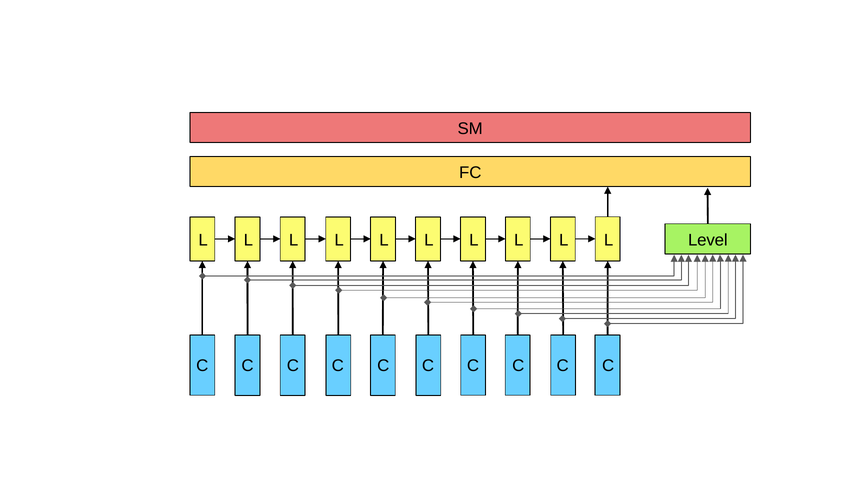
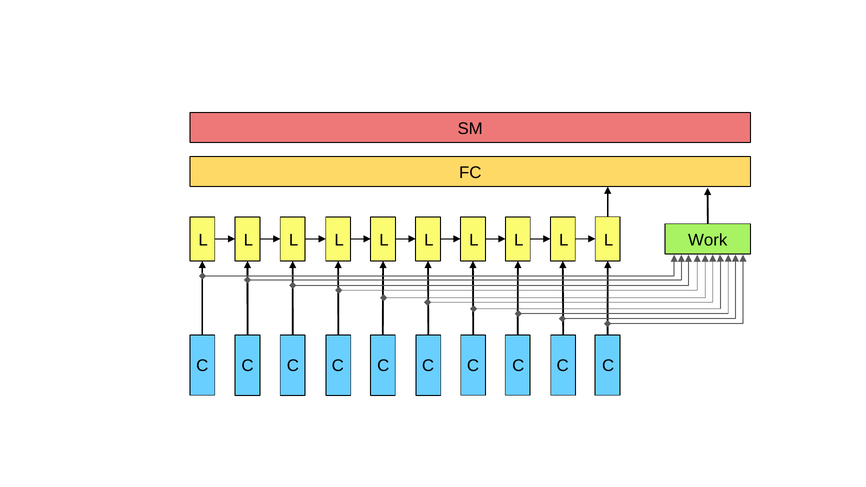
Level: Level -> Work (708, 240)
